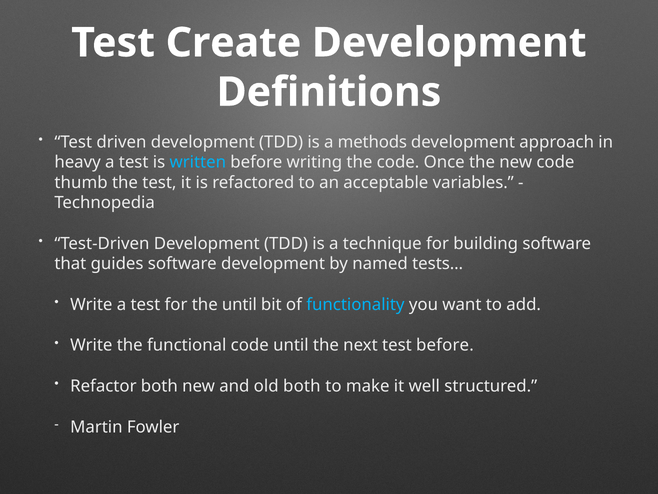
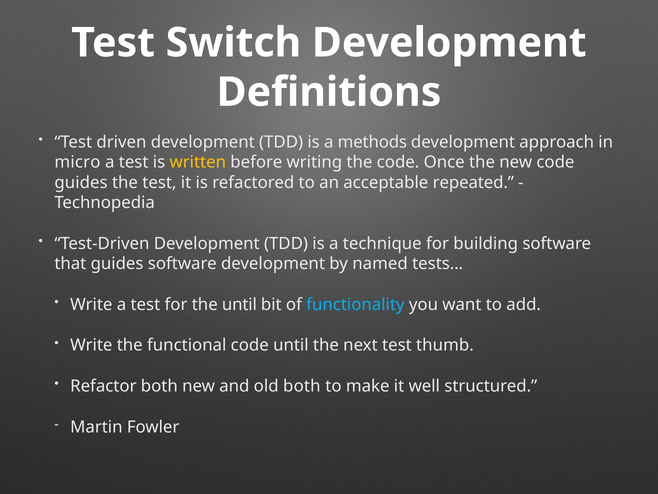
Create: Create -> Switch (233, 43)
heavy: heavy -> micro (77, 162)
written colour: light blue -> yellow (198, 162)
thumb: thumb -> guides (81, 182)
variables: variables -> repeated (473, 182)
test before: before -> thumb (445, 345)
